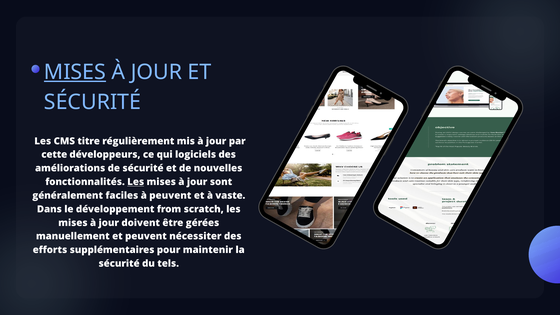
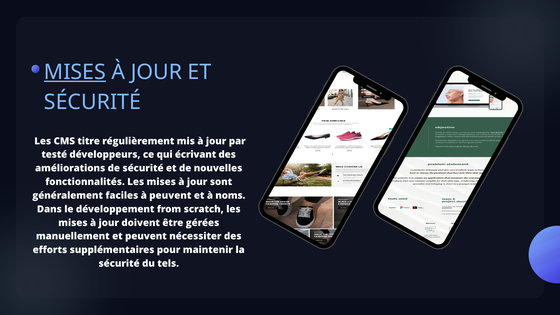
cette: cette -> testé (54, 155)
logiciels: logiciels -> écrivant (196, 155)
Les underline: present -> none (136, 182)
vaste: vaste -> noms (230, 196)
